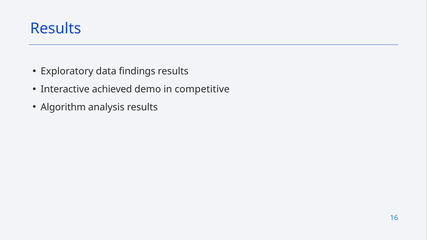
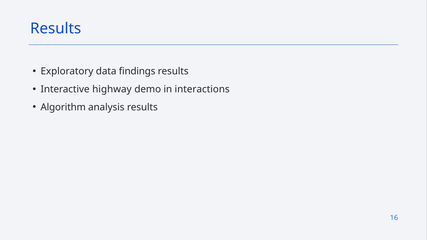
achieved: achieved -> highway (112, 89)
competitive: competitive -> interactions (202, 89)
